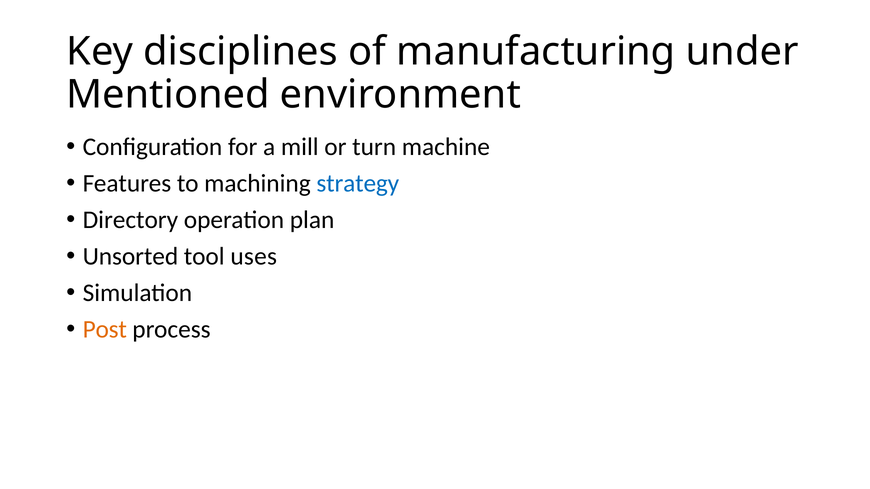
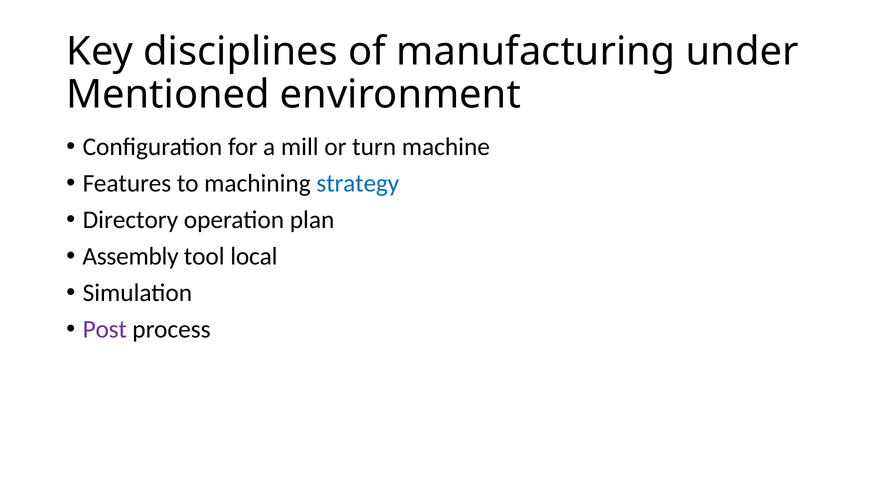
Unsorted: Unsorted -> Assembly (131, 257)
uses: uses -> local (254, 257)
Post colour: orange -> purple (105, 329)
